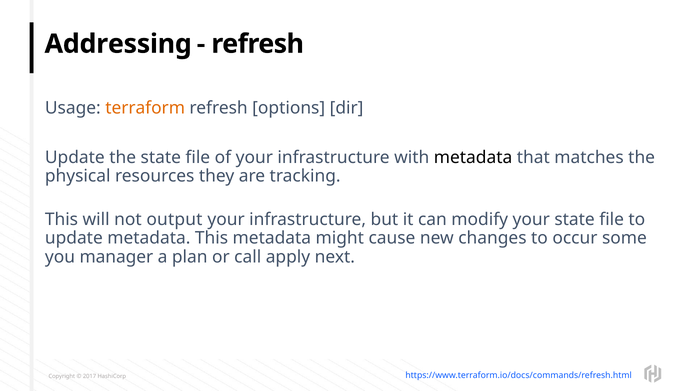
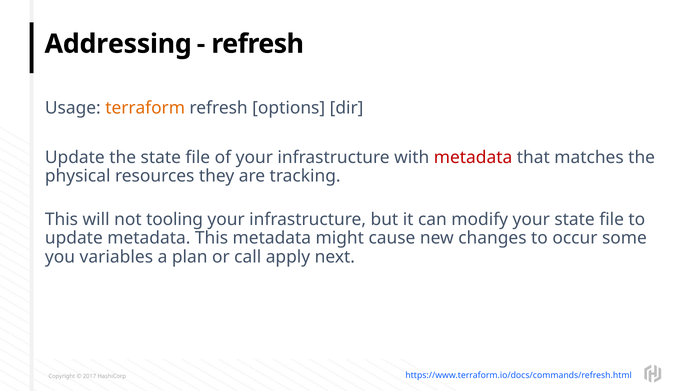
metadata colour: black -> red (473, 157)
output: output -> tooling (175, 219)
manager: manager -> variables (116, 257)
